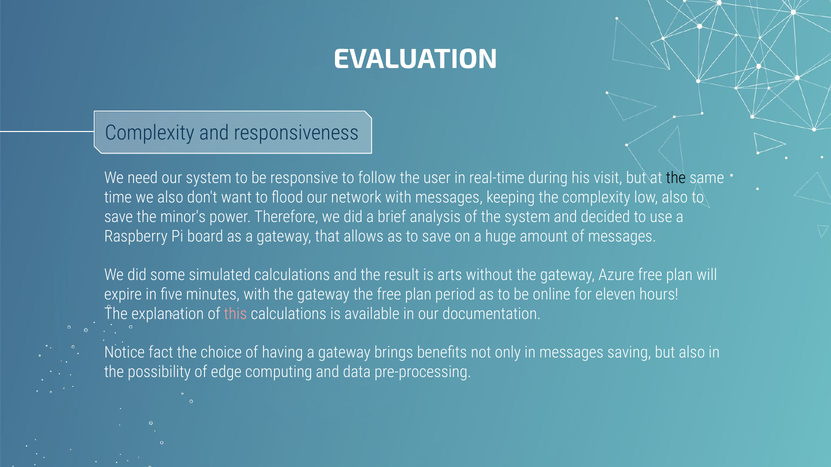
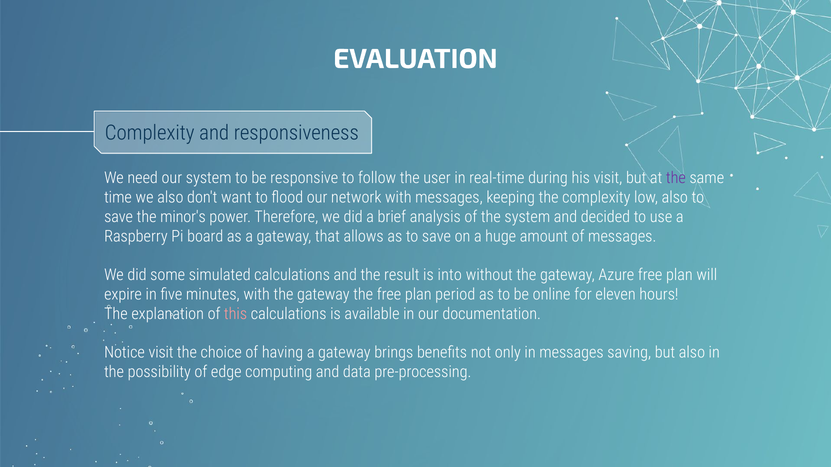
the colour: black -> purple (676, 178)
arts: arts -> into (450, 275)
Notice fact: fact -> visit (161, 353)
